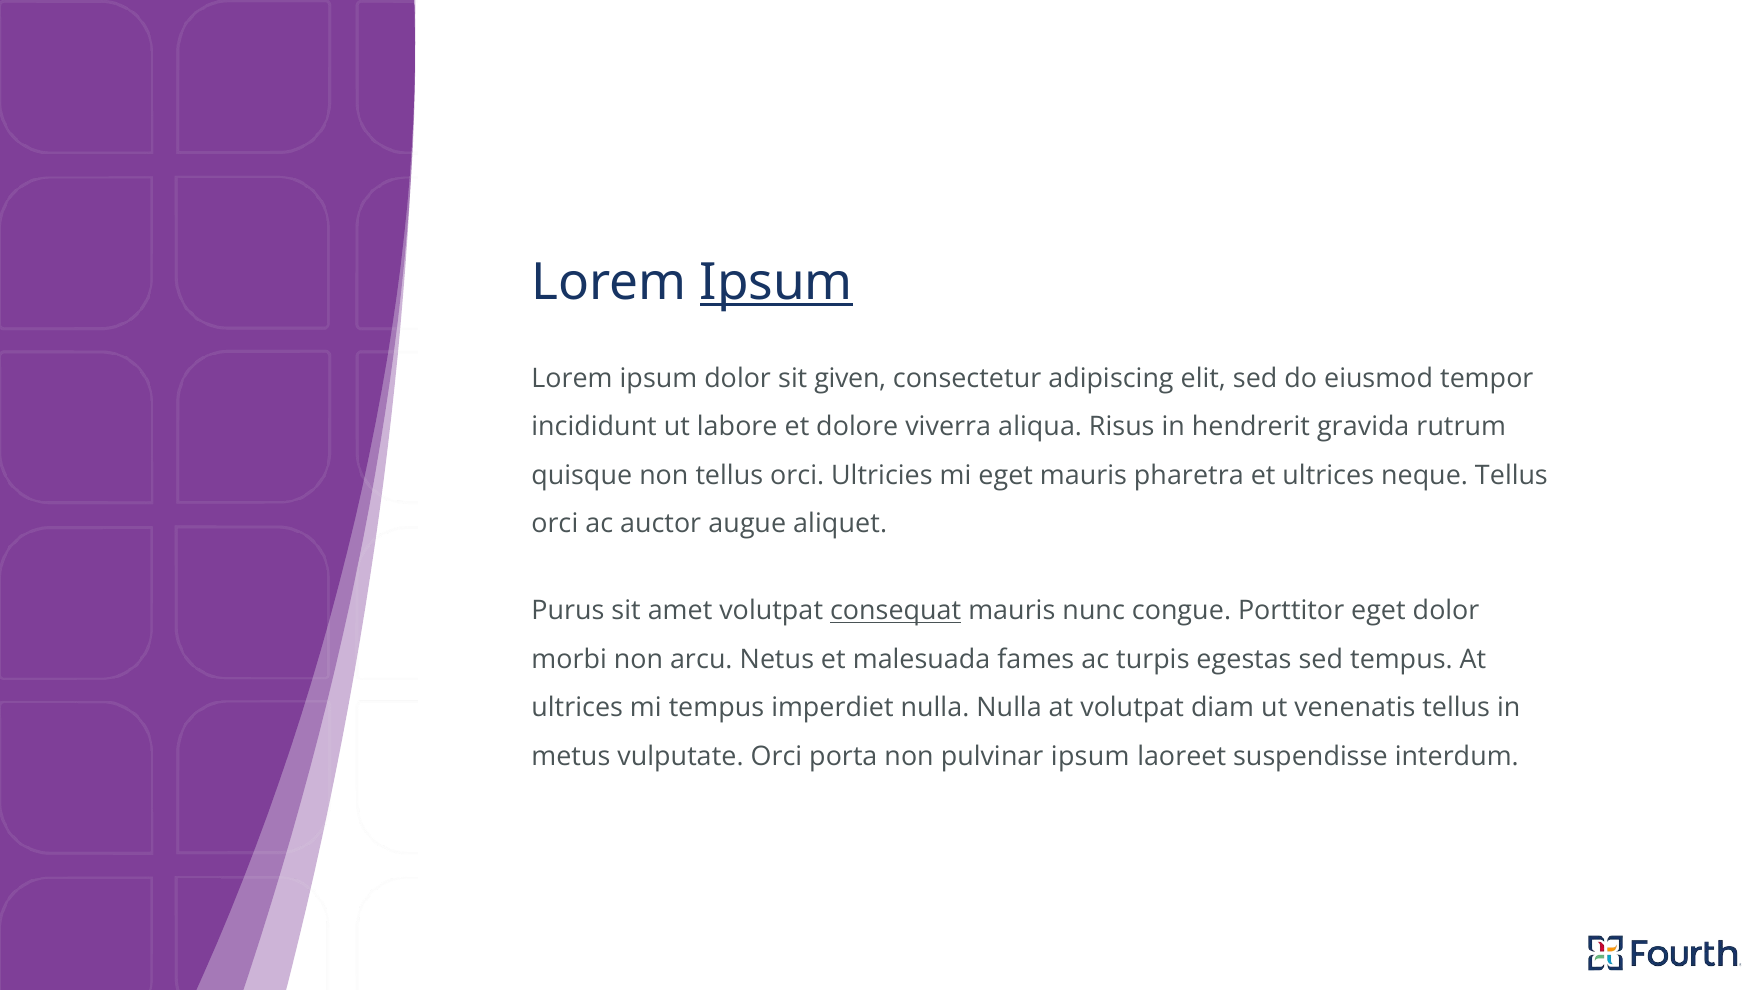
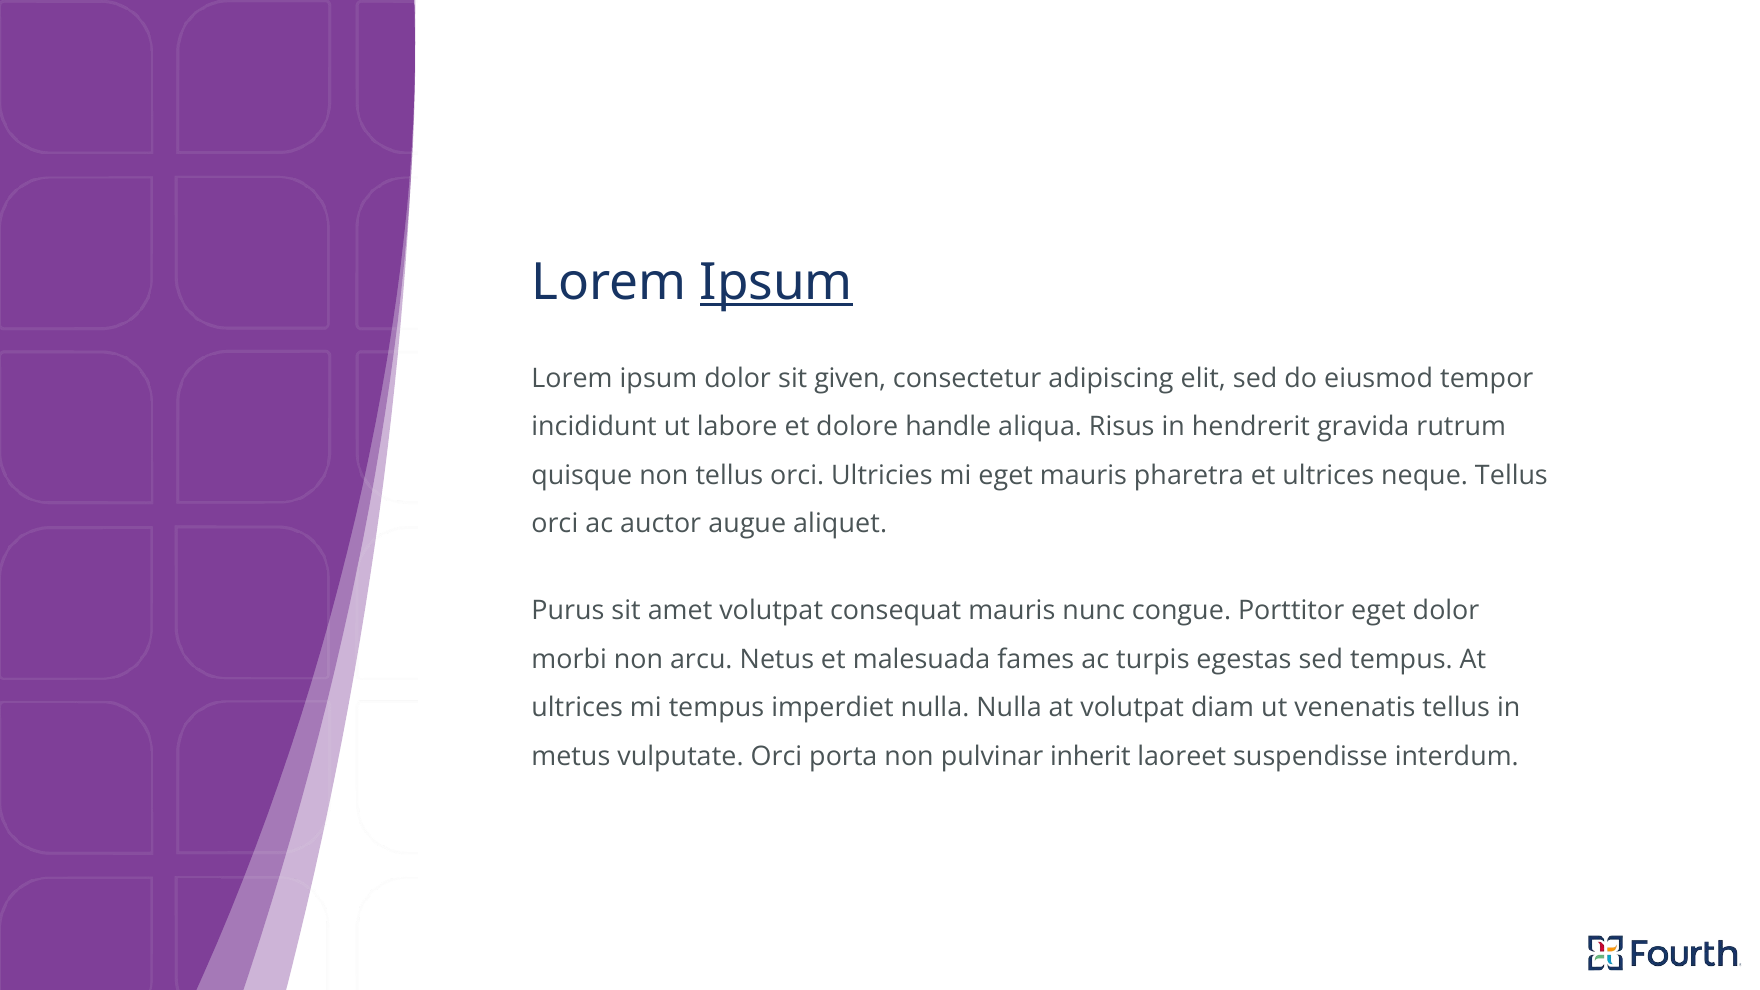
viverra: viverra -> handle (948, 427)
consequat underline: present -> none (896, 611)
pulvinar ipsum: ipsum -> inherit (1090, 756)
